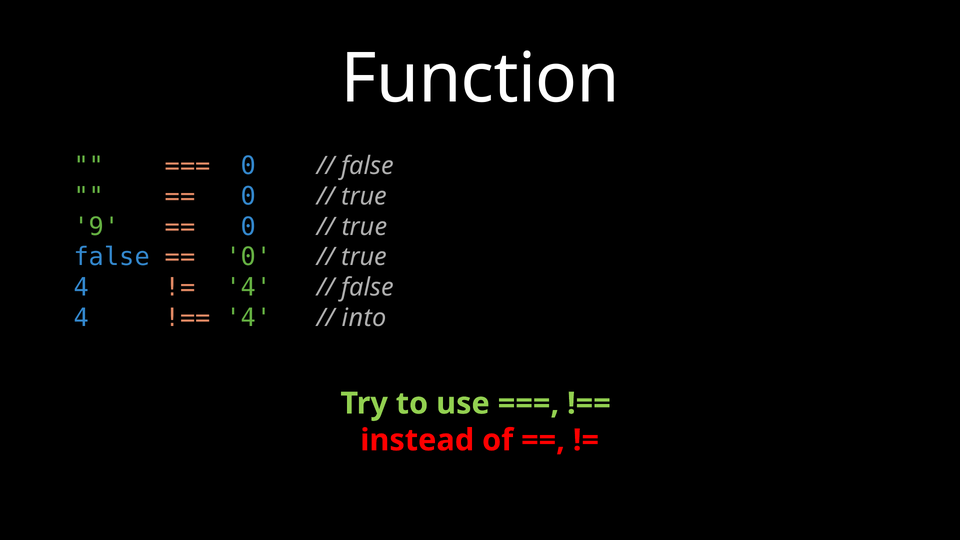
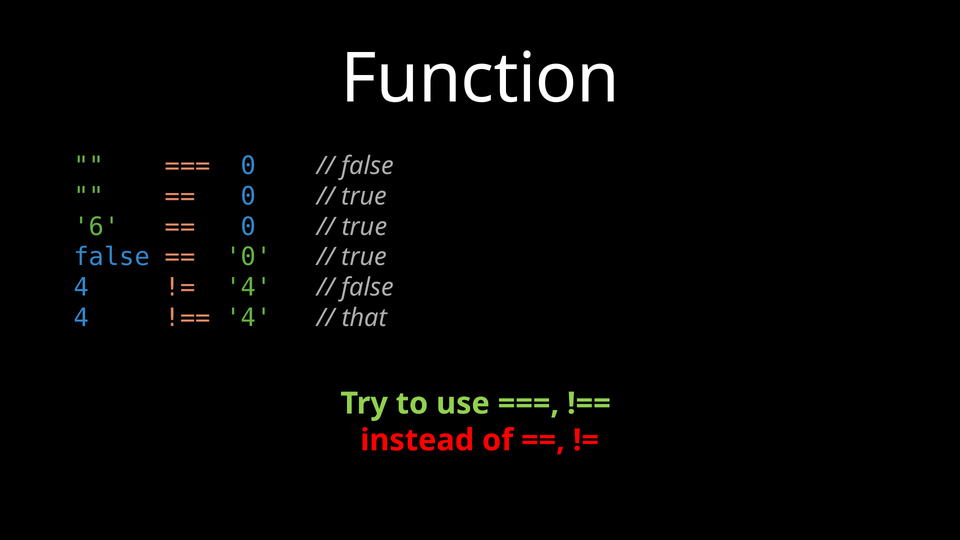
9: 9 -> 6 (97, 227)
into: into -> that (364, 318)
